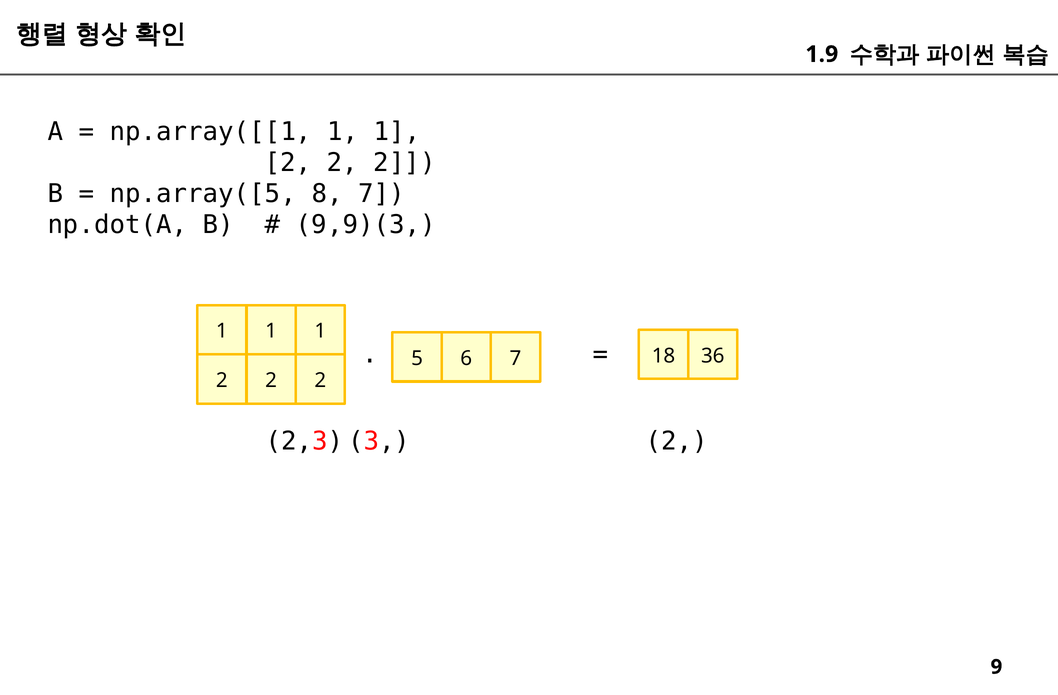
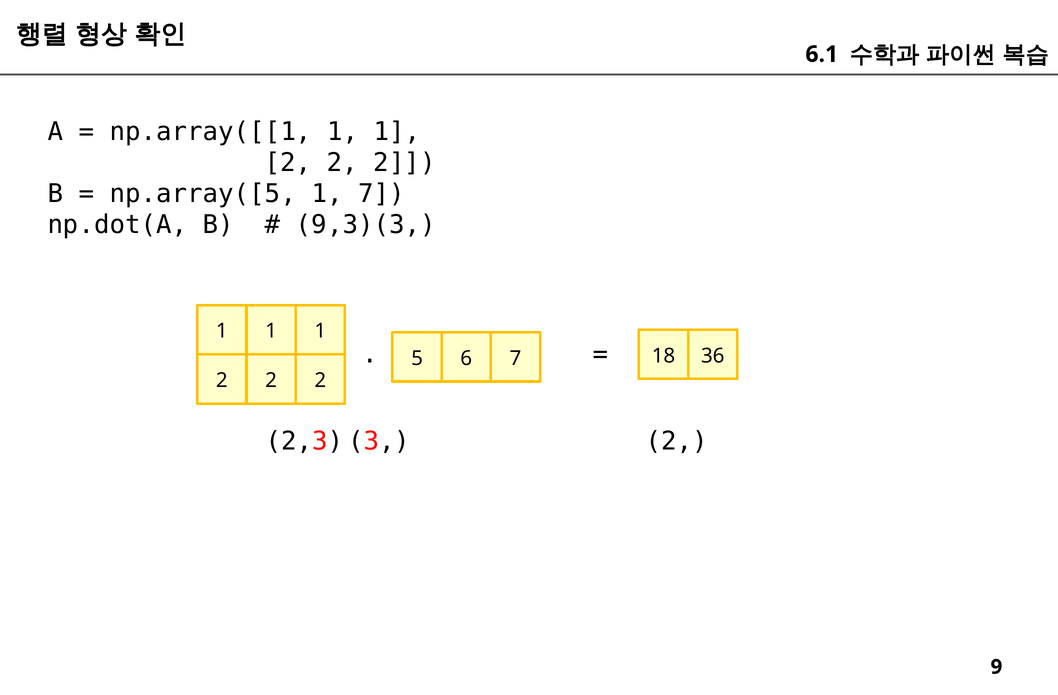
1.9: 1.9 -> 6.1 (822, 54)
np.array([5 8: 8 -> 1 (327, 194)
9,9)(3: 9,9)(3 -> 9,3)(3 (366, 224)
